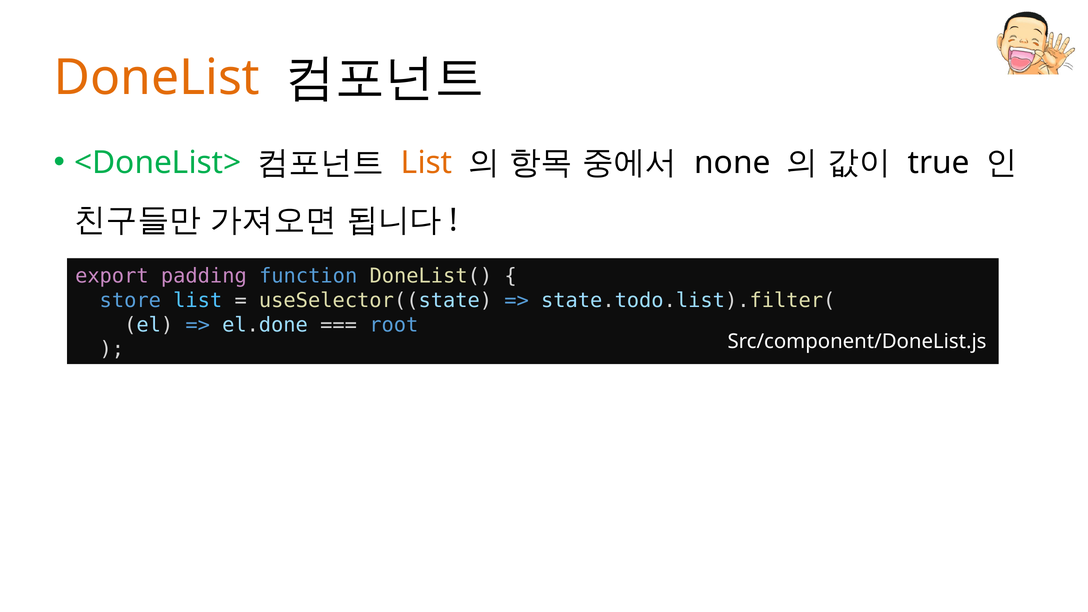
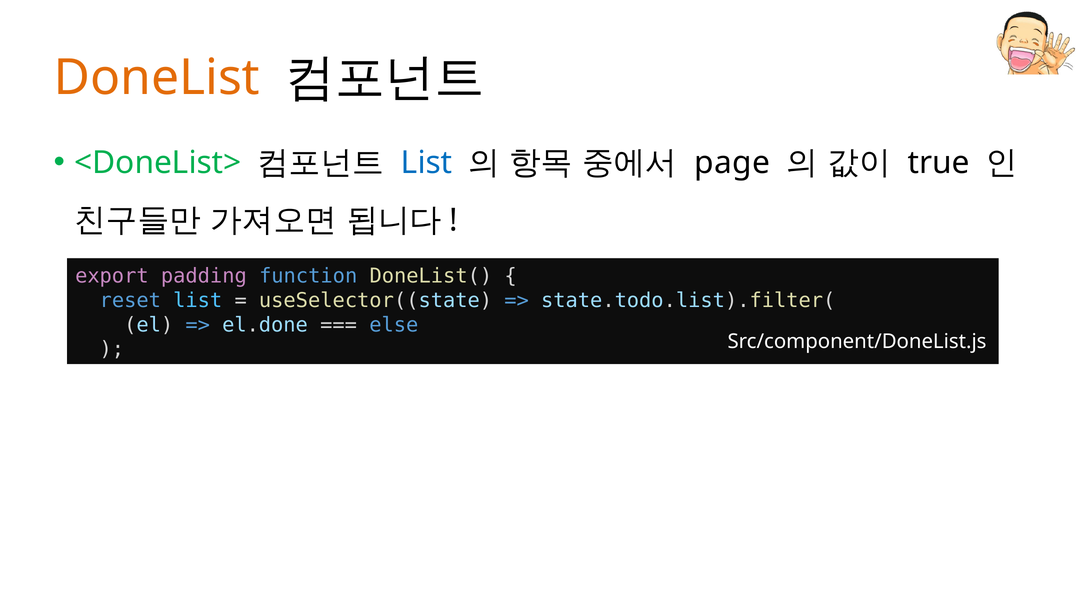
List colour: orange -> blue (427, 163)
none: none -> page (732, 163)
store: store -> reset (130, 300)
root: root -> else (394, 325)
